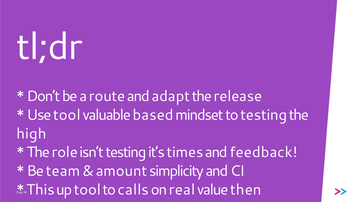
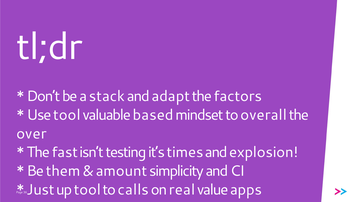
route: route -> stack (107, 96)
release: release -> factors (238, 96)
to testing: testing -> overall (264, 115)
high: high -> over (31, 133)
role: role -> fast (65, 152)
feedback: feedback -> explosion (264, 152)
team: team -> them (63, 171)
This: This -> Just (41, 189)
then: then -> apps (246, 189)
